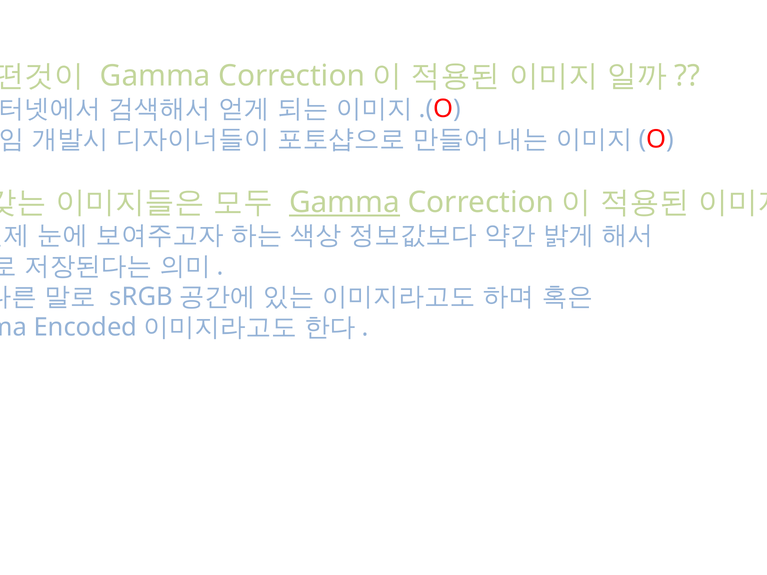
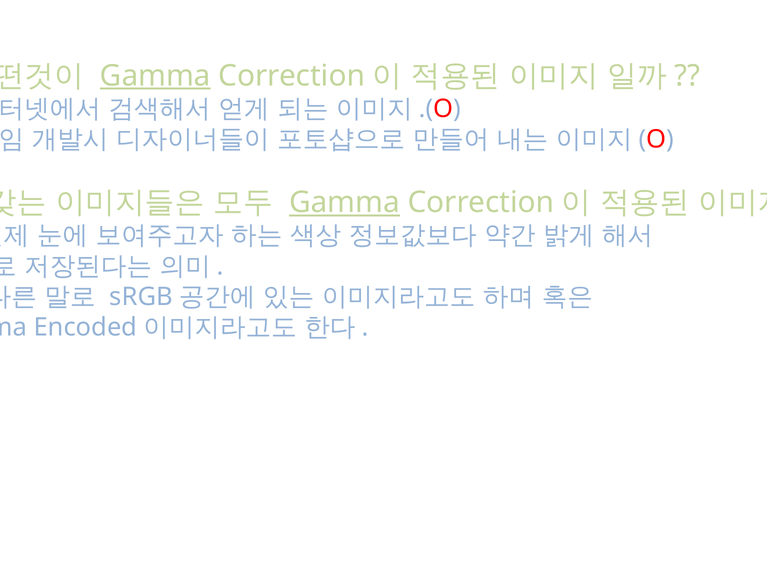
Gamma underline: none -> present (155, 76)
